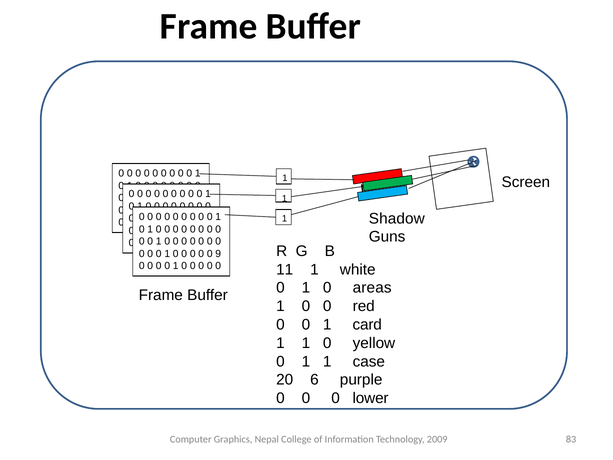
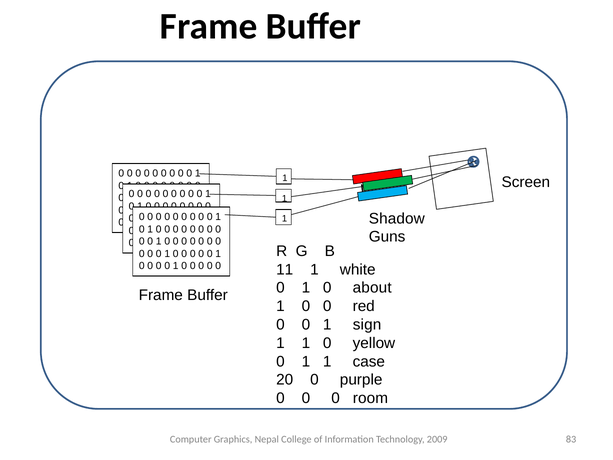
9: 9 -> 1 (218, 254)
areas: areas -> about (372, 288)
card: card -> sign (367, 325)
6: 6 -> 0 (314, 380)
lower: lower -> room (370, 398)
